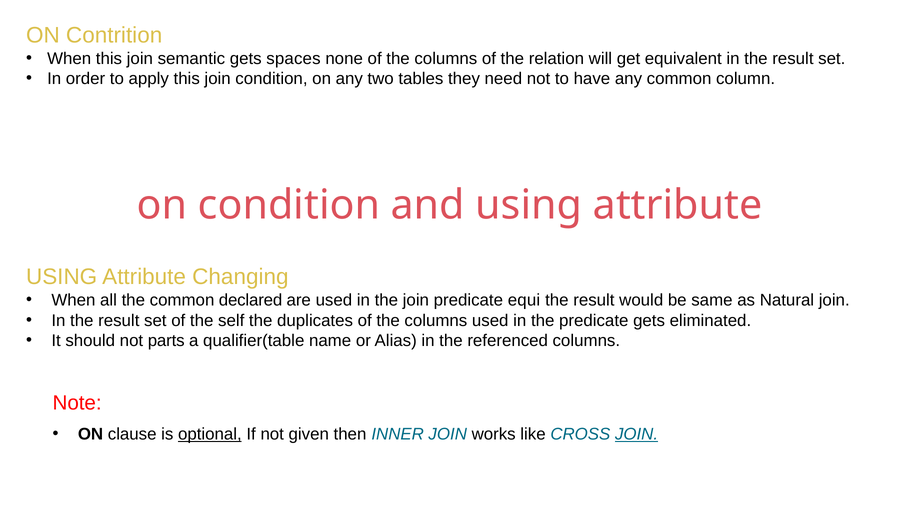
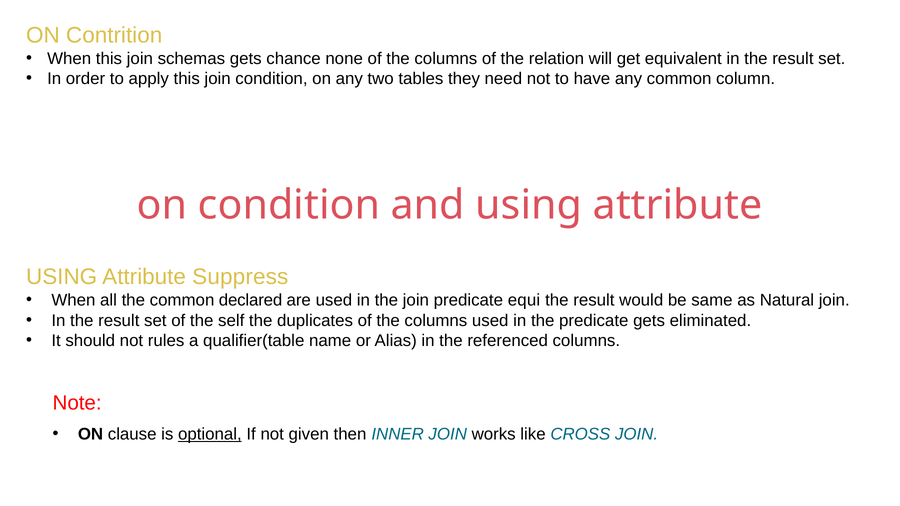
semantic: semantic -> schemas (191, 58)
spaces: spaces -> chance (294, 58)
Changing: Changing -> Suppress (240, 277)
parts: parts -> rules (166, 341)
JOIN underline: present -> none (637, 434)
